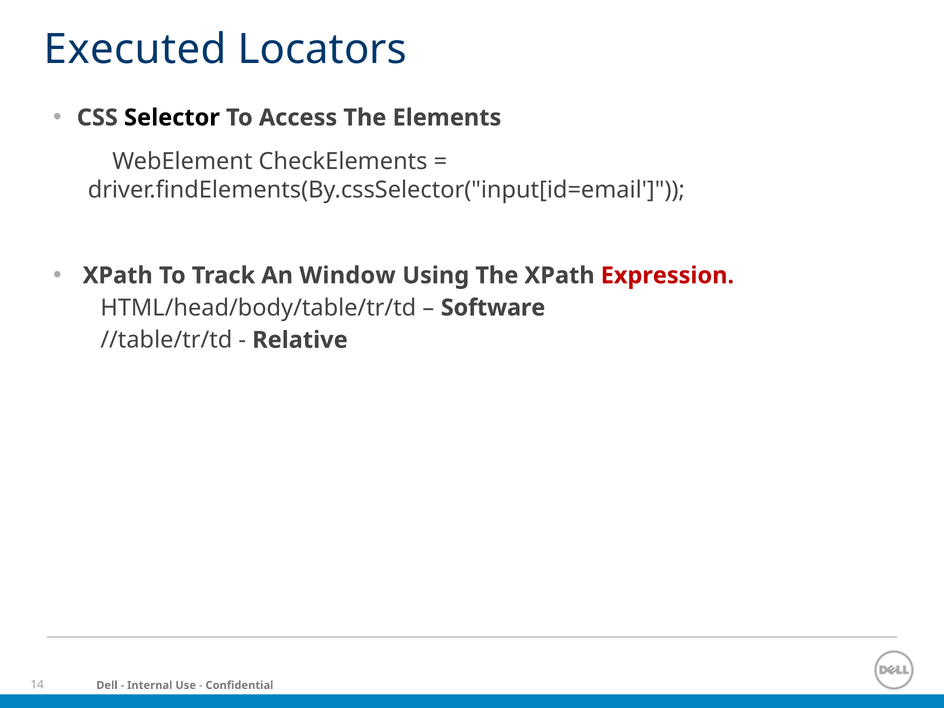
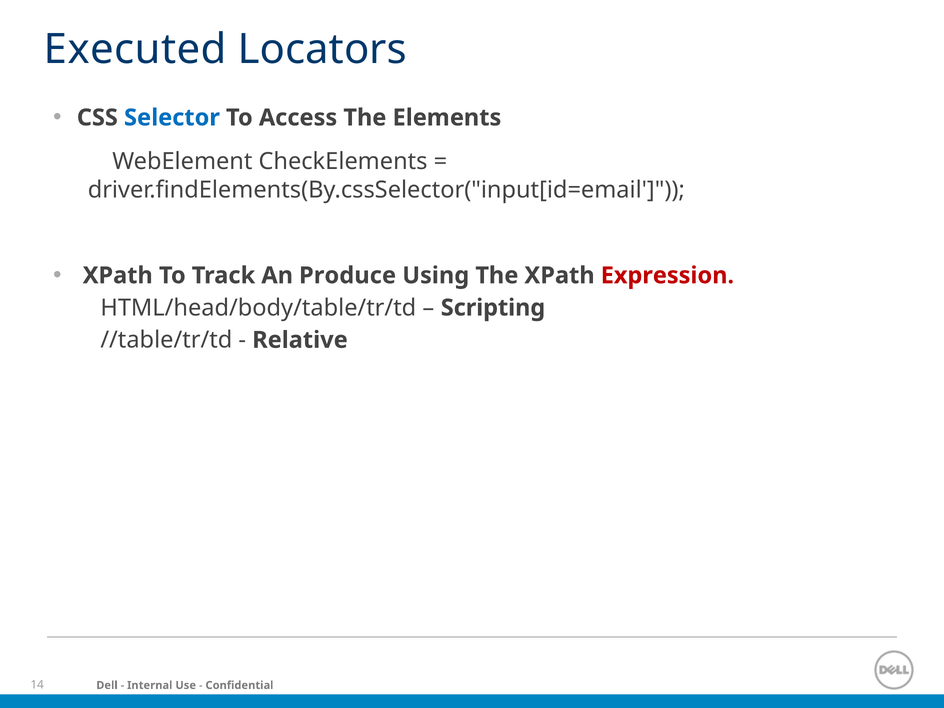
Selector colour: black -> blue (172, 118)
Window: Window -> Produce (348, 275)
Software: Software -> Scripting (493, 308)
